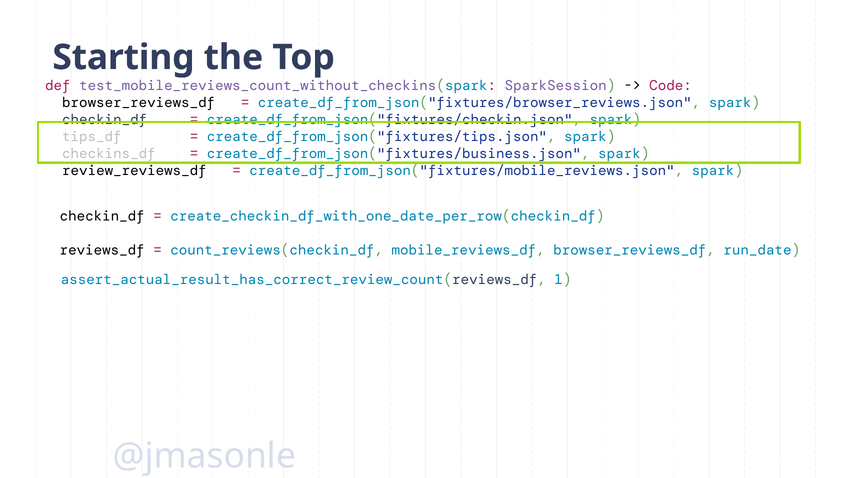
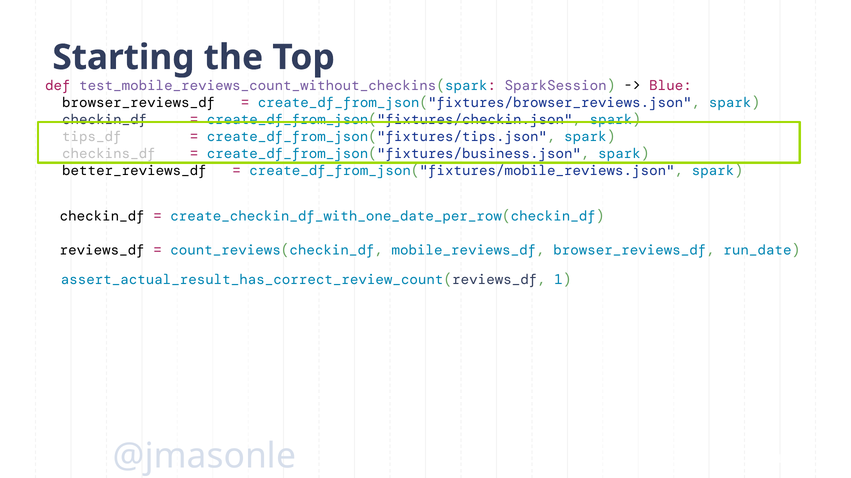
Code: Code -> Blue (671, 86)
review_reviews_df: review_reviews_df -> better_reviews_df (134, 171)
